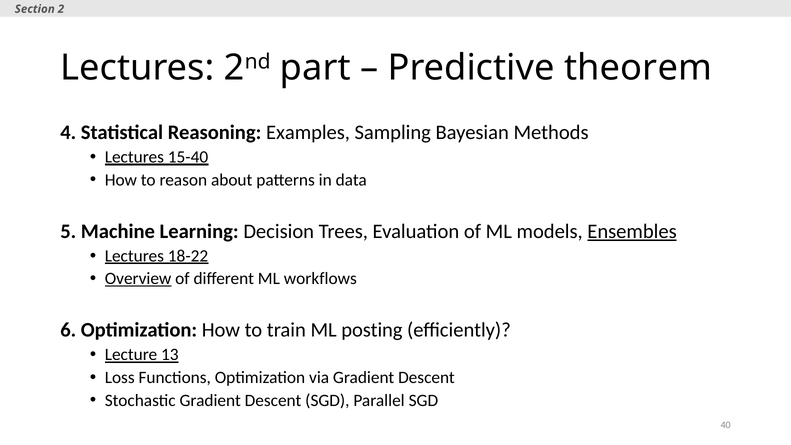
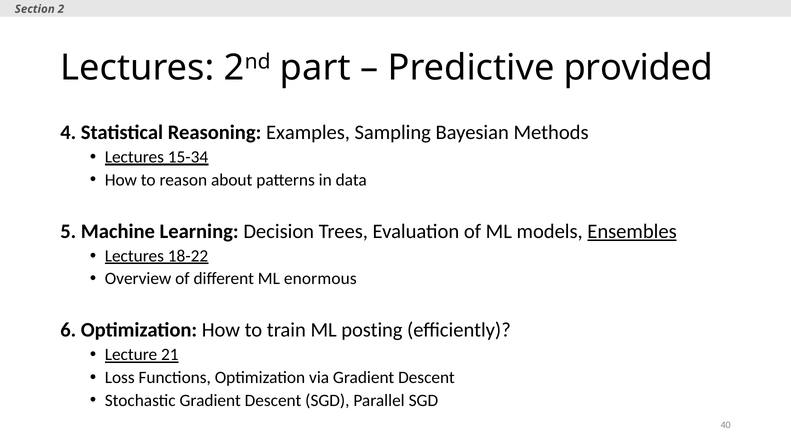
theorem: theorem -> provided (638, 68)
15-40: 15-40 -> 15-34 (188, 157)
Overview underline: present -> none (138, 279)
workflows: workflows -> enormous (320, 279)
13: 13 -> 21 (170, 355)
